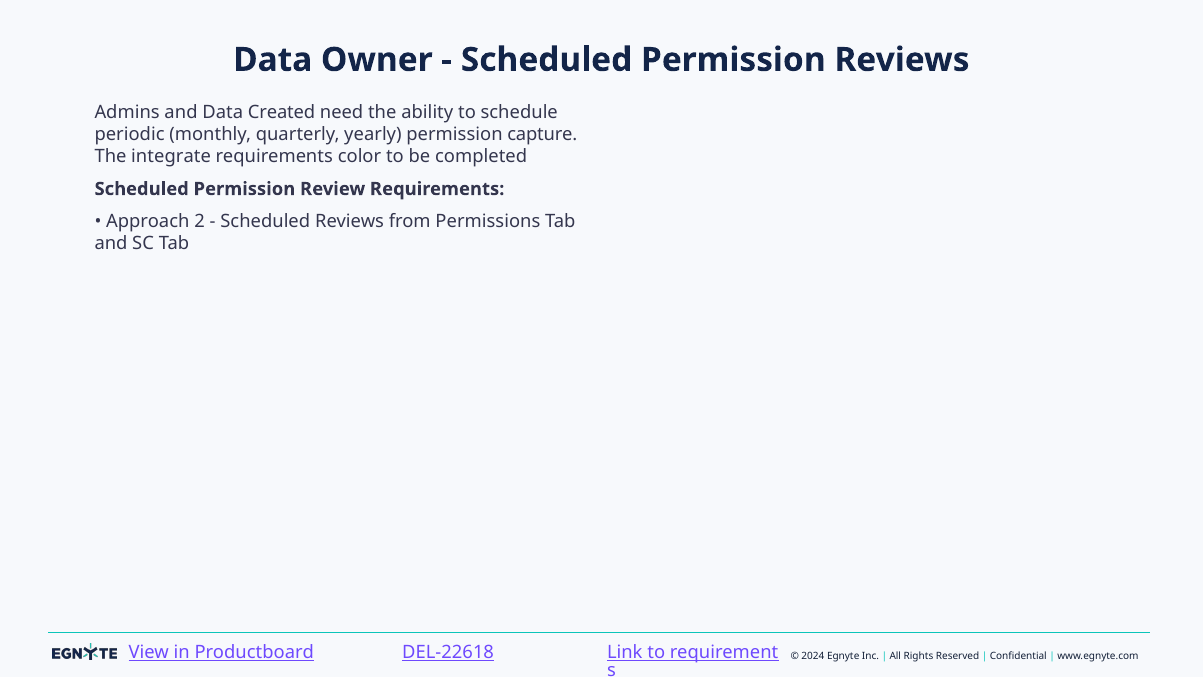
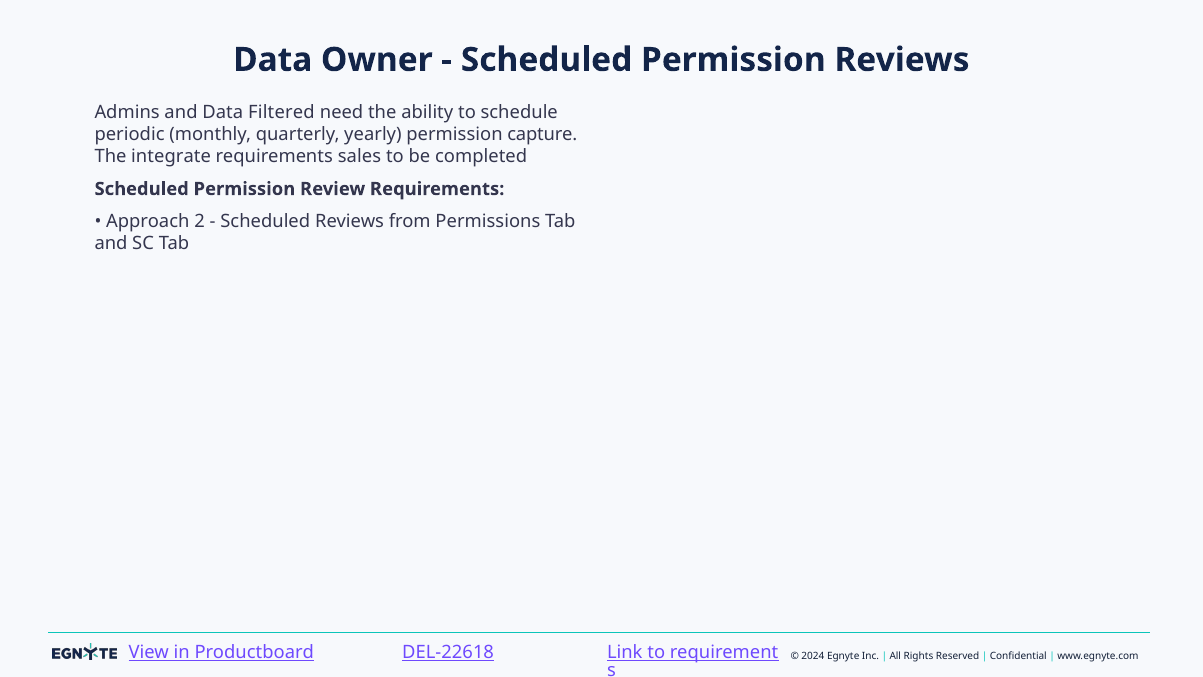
Created: Created -> Filtered (281, 113)
color: color -> sales (359, 157)
